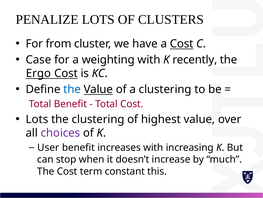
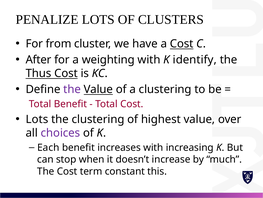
Case: Case -> After (39, 59)
recently: recently -> identify (195, 59)
Ergo: Ergo -> Thus (38, 73)
the colour: blue -> purple (72, 89)
User: User -> Each (48, 147)
